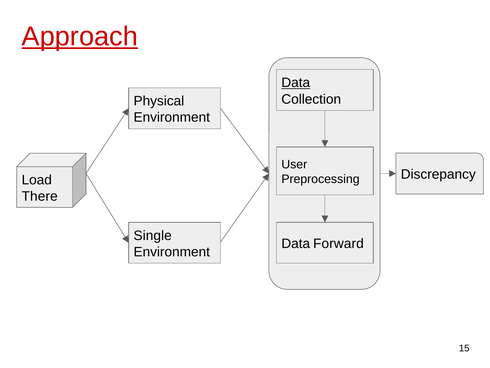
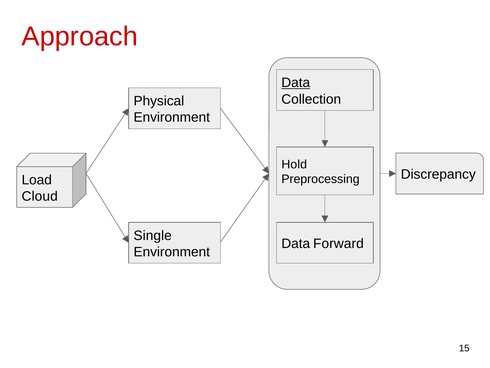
Approach underline: present -> none (80, 36)
User: User -> Hold (294, 164)
There: There -> Cloud (40, 196)
